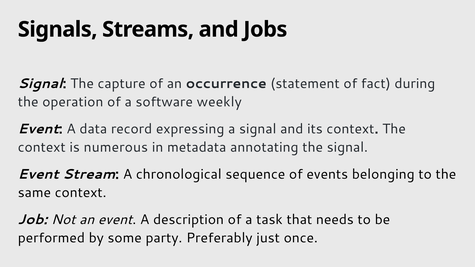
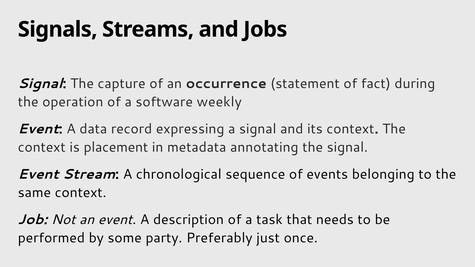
numerous: numerous -> placement (116, 147)
